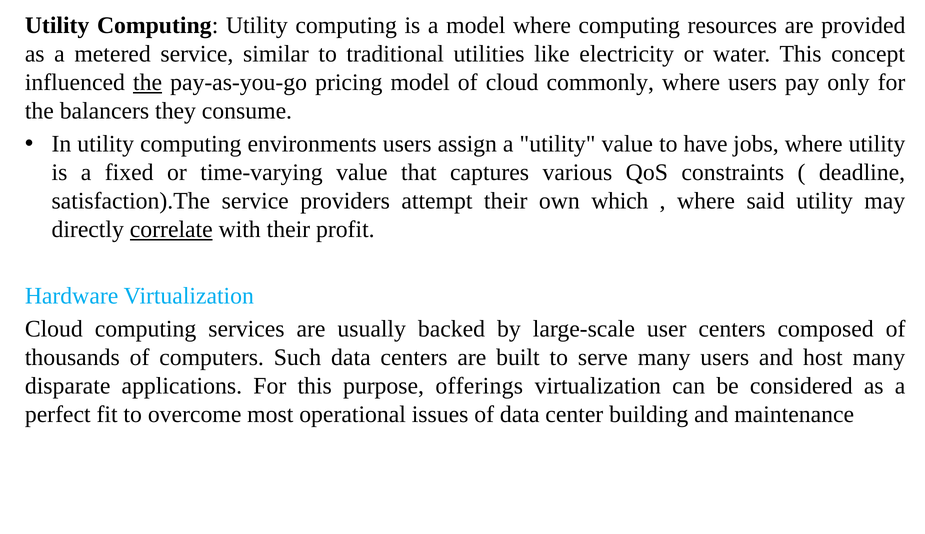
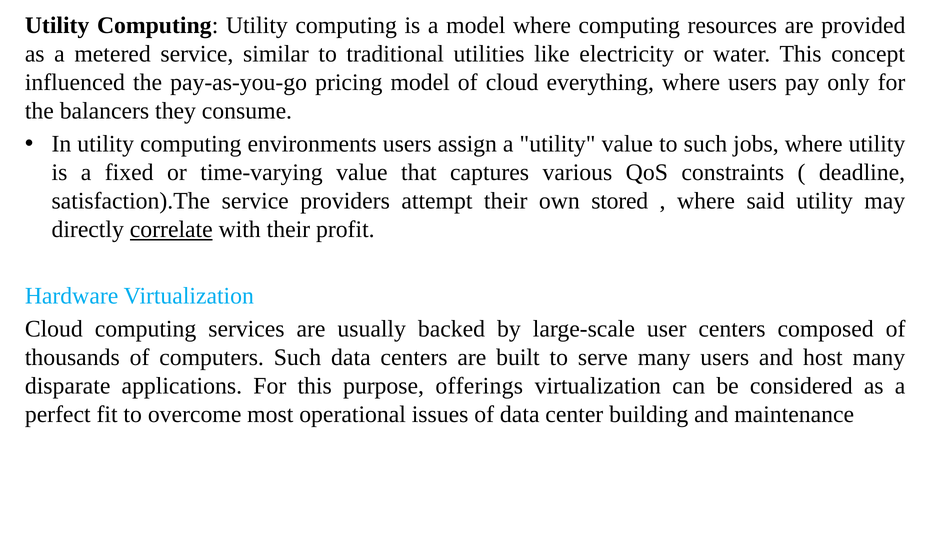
the underline: present -> none (148, 82)
commonly: commonly -> everything (600, 82)
to have: have -> such (705, 144)
which: which -> stored (620, 201)
